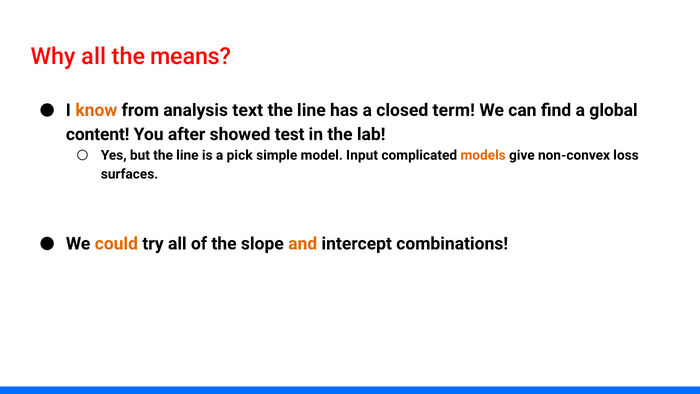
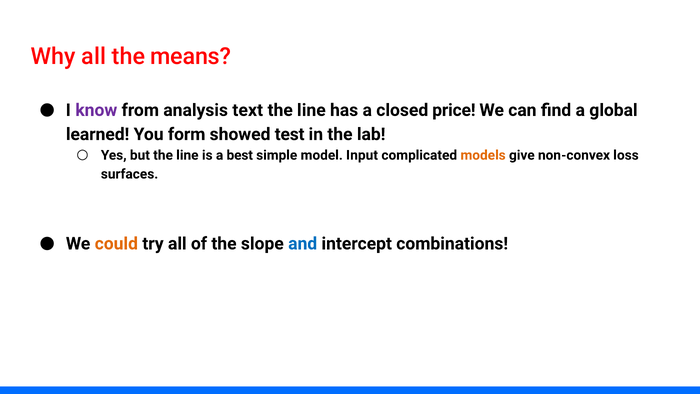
know colour: orange -> purple (96, 110)
term: term -> price (454, 110)
content: content -> learned (98, 134)
after: after -> form (187, 134)
pick: pick -> best (240, 155)
and colour: orange -> blue (303, 243)
